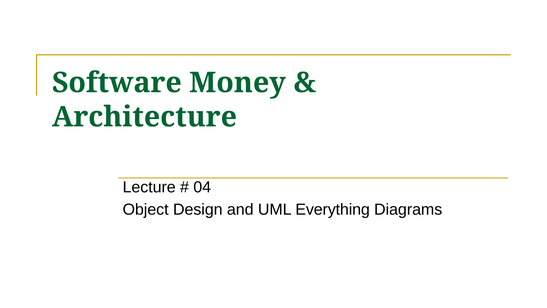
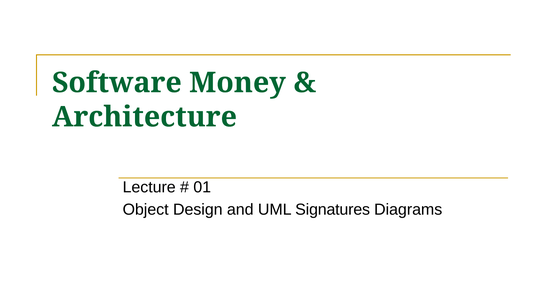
04: 04 -> 01 (202, 187)
Everything: Everything -> Signatures (333, 209)
